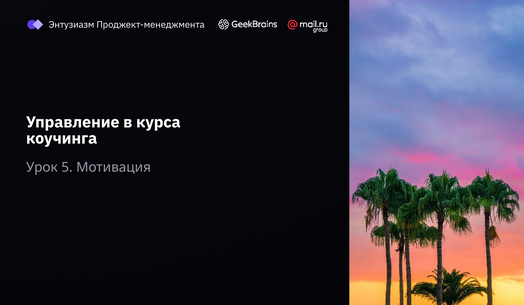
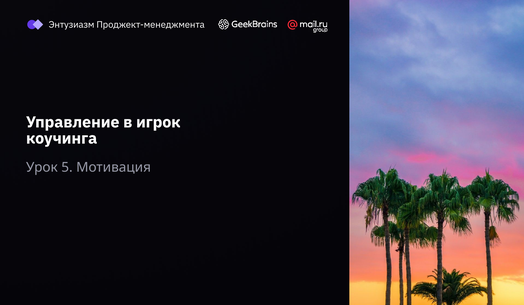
курса: курса -> игрок (158, 122)
